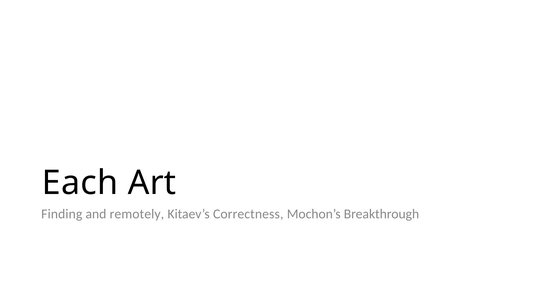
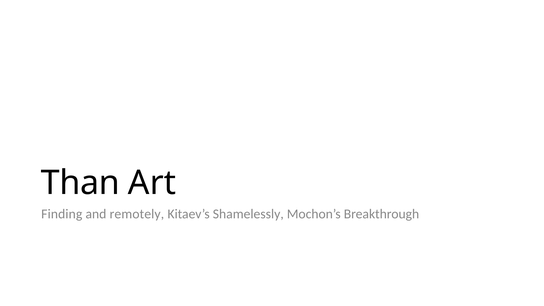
Each: Each -> Than (80, 183)
Correctness: Correctness -> Shamelessly (248, 214)
